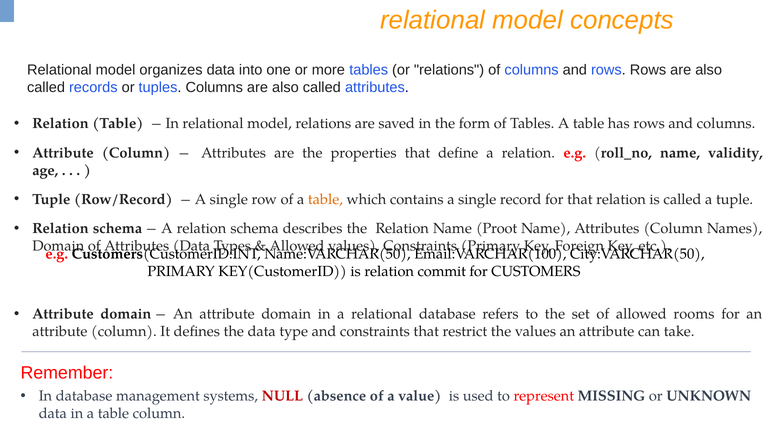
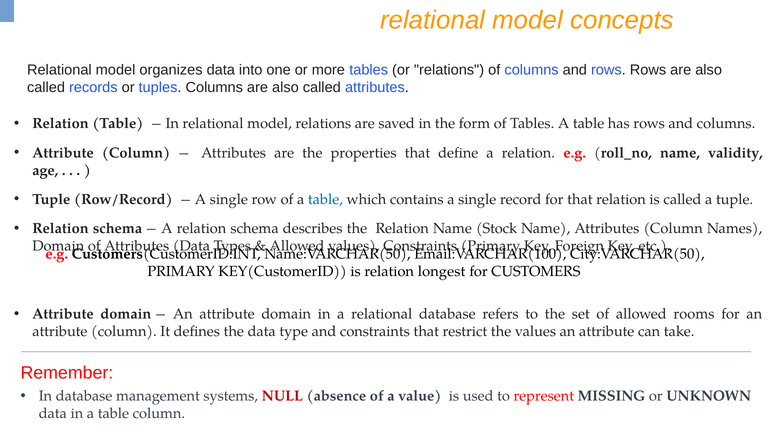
table colour: orange -> blue (325, 199)
Proot: Proot -> Stock (497, 229)
commit: commit -> longest (442, 272)
